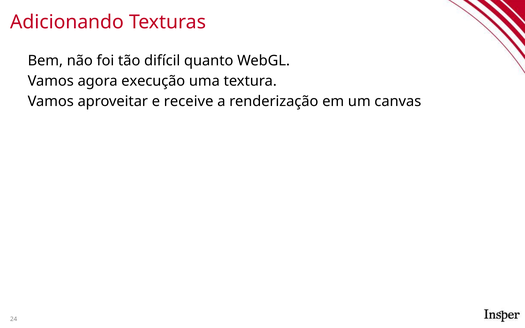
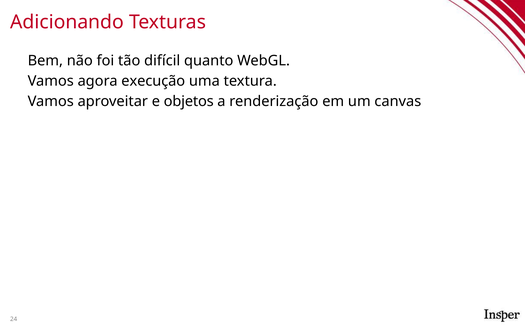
receive: receive -> objetos (189, 101)
